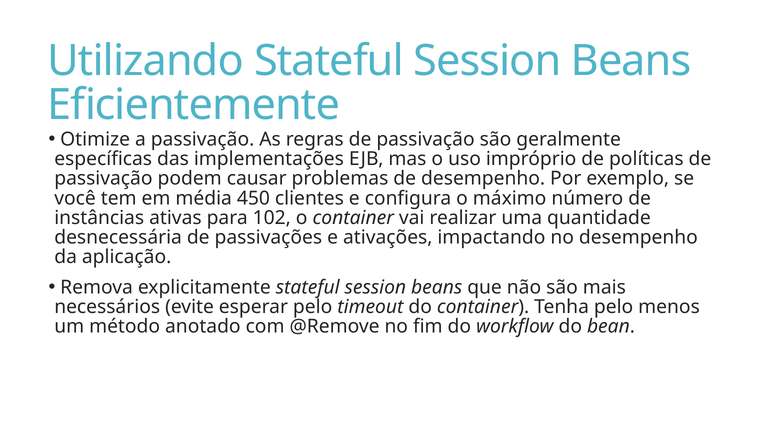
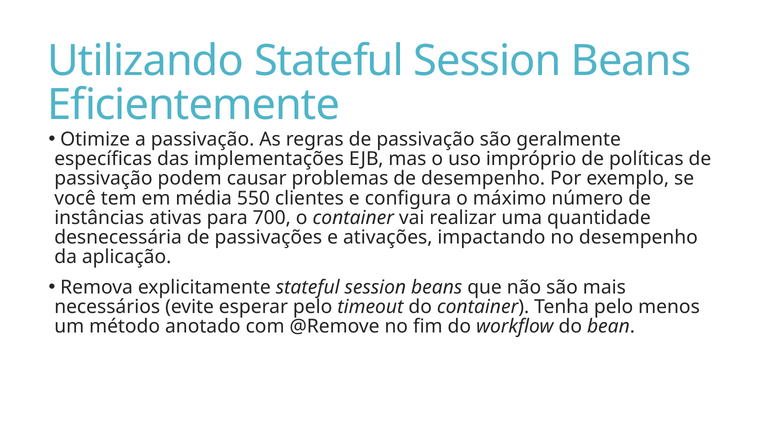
450: 450 -> 550 (253, 198)
102: 102 -> 700 (272, 218)
